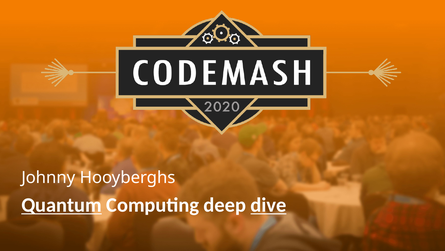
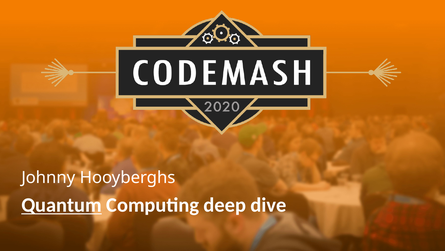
dive underline: present -> none (268, 205)
